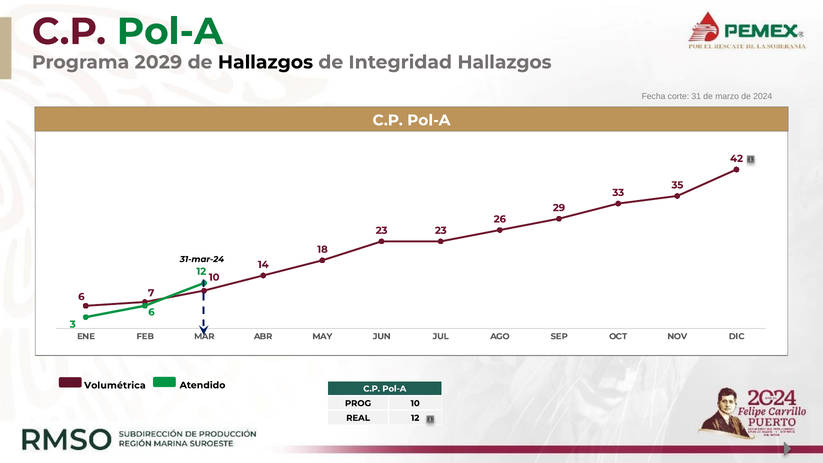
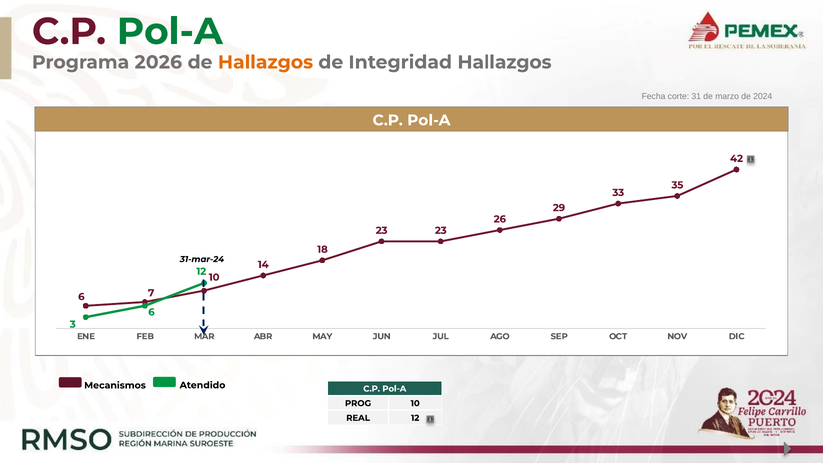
2029: 2029 -> 2026 (158, 62)
Hallazgos colour: black -> orange (265, 62)
Volumétrica: Volumétrica -> Mecanismos (115, 385)
